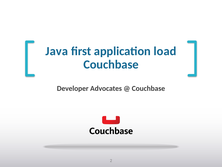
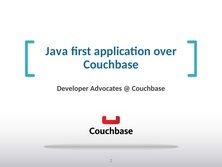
load: load -> over (165, 51)
